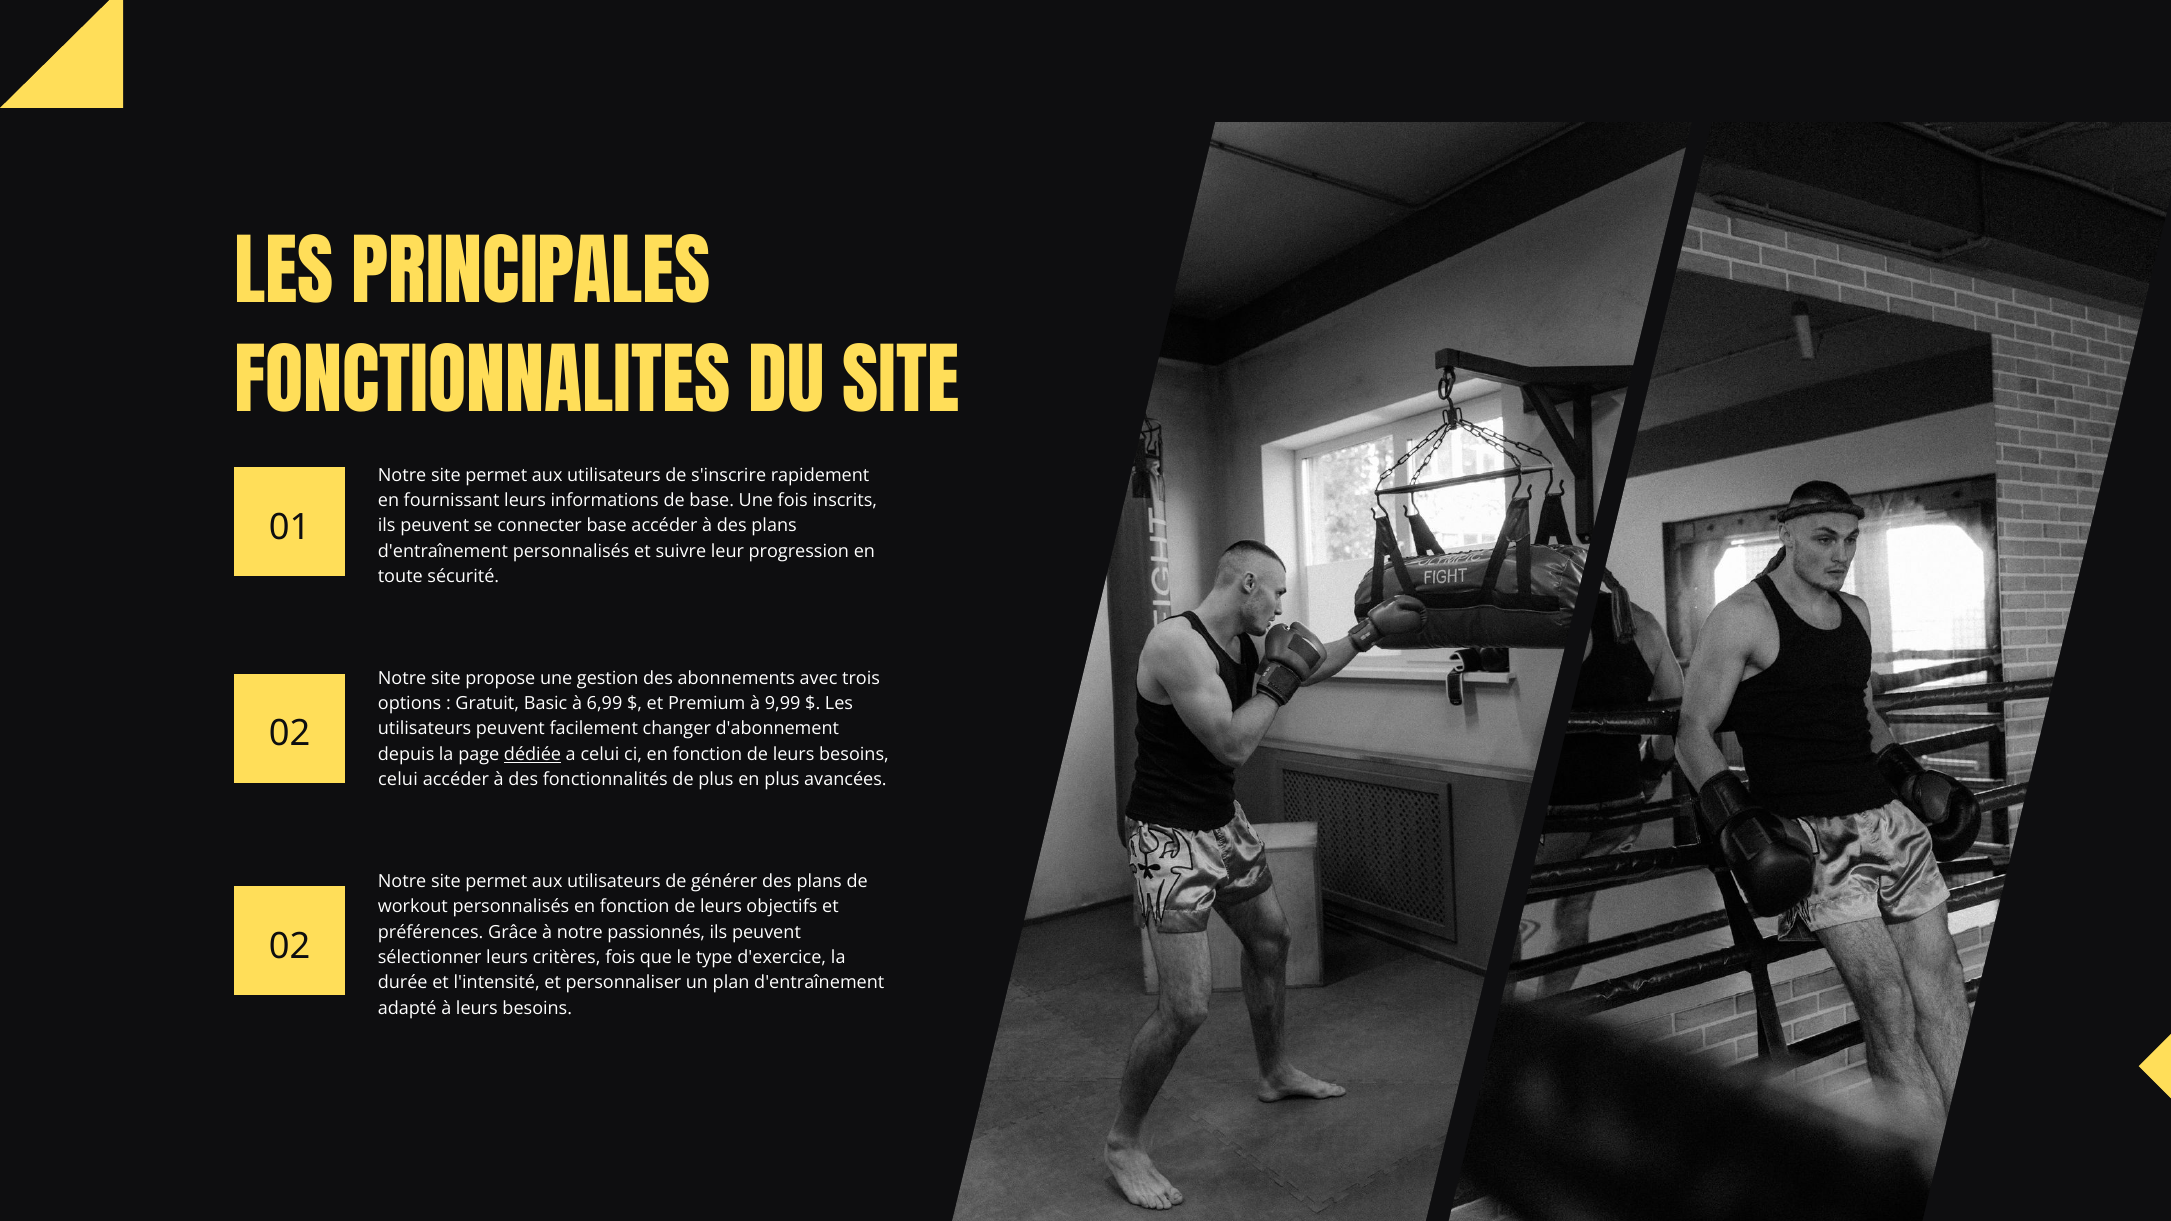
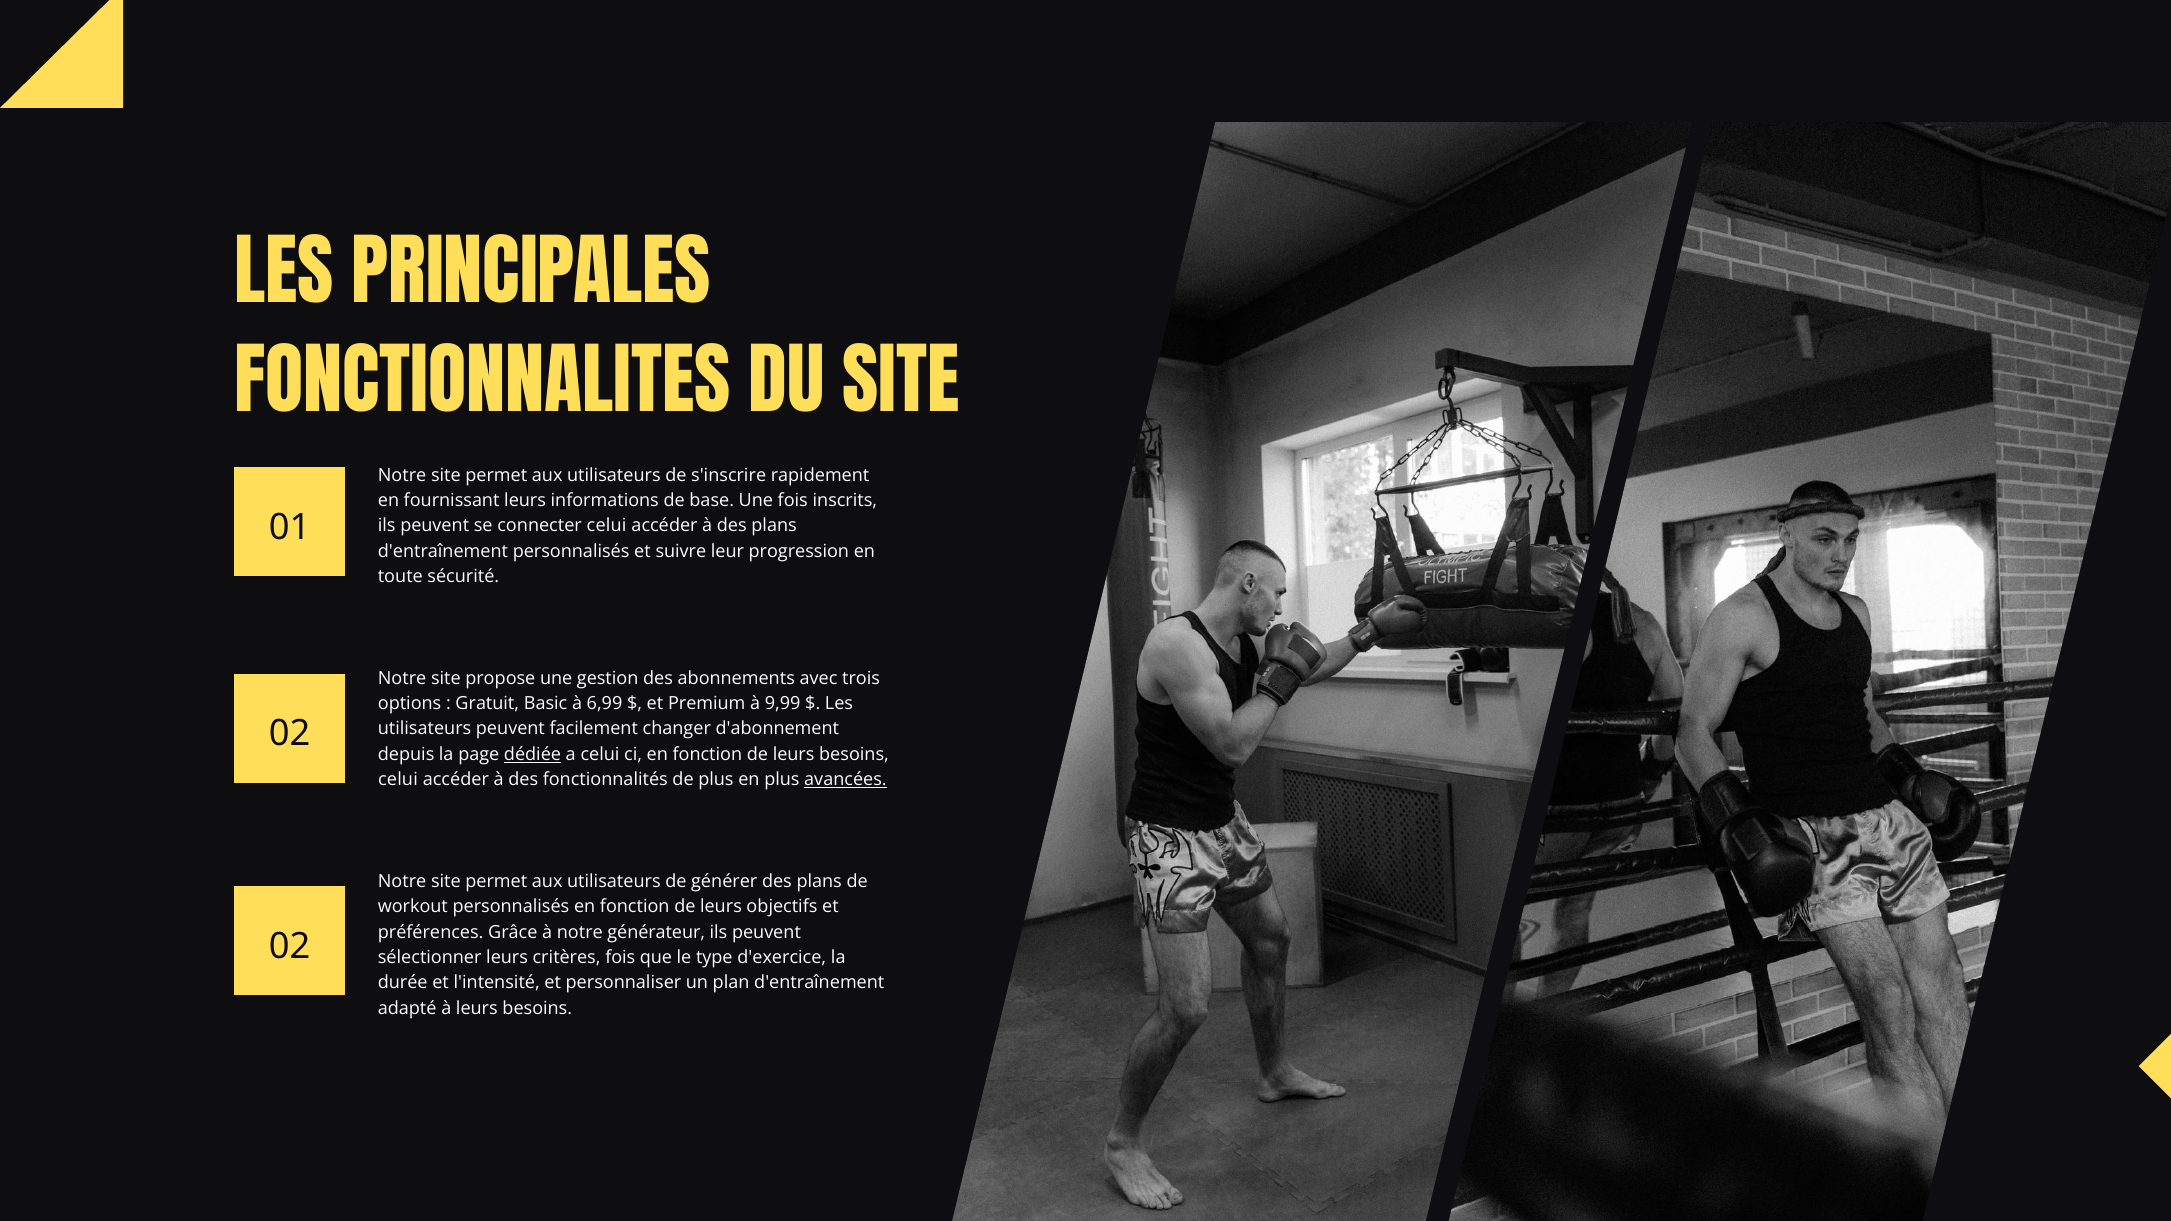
connecter base: base -> celui (607, 526)
avancées underline: none -> present (845, 780)
passionnés: passionnés -> générateur (656, 932)
